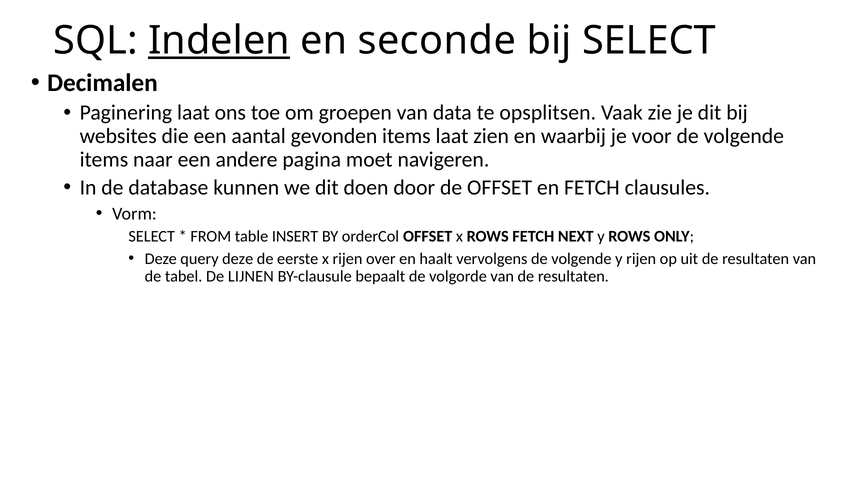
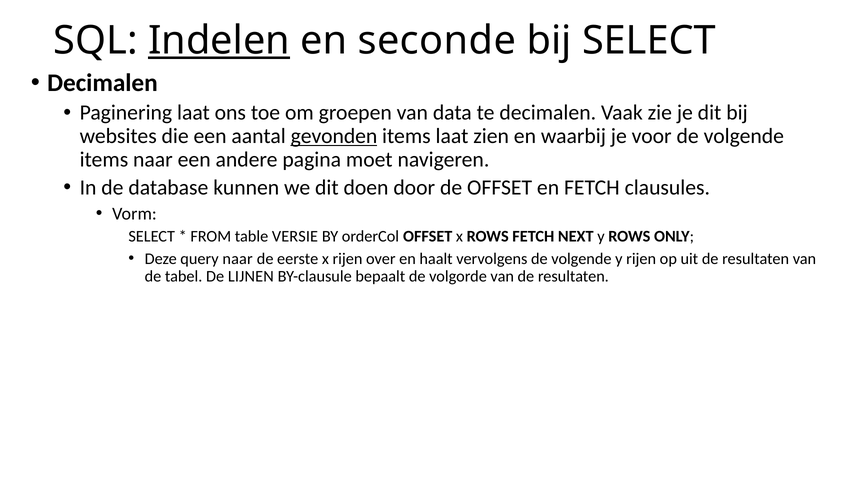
te opsplitsen: opsplitsen -> decimalen (548, 113)
gevonden underline: none -> present (334, 136)
INSERT: INSERT -> VERSIE (295, 236)
query deze: deze -> naar (238, 259)
